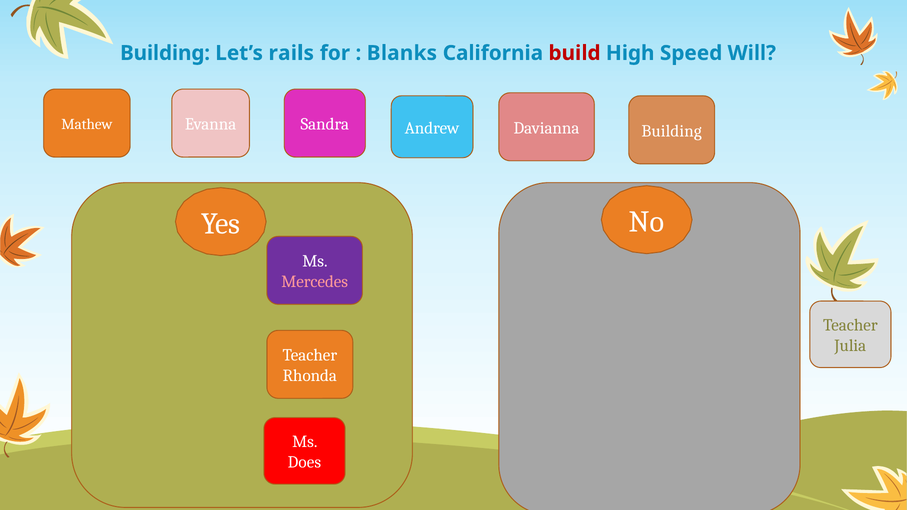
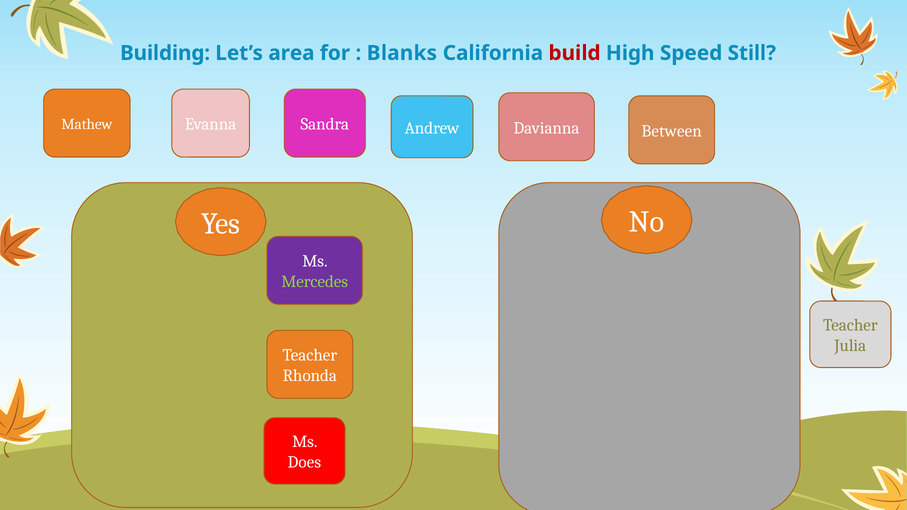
rails: rails -> area (291, 53)
Will: Will -> Still (752, 53)
Building: Building -> Between (672, 131)
Mercedes colour: pink -> light green (315, 282)
